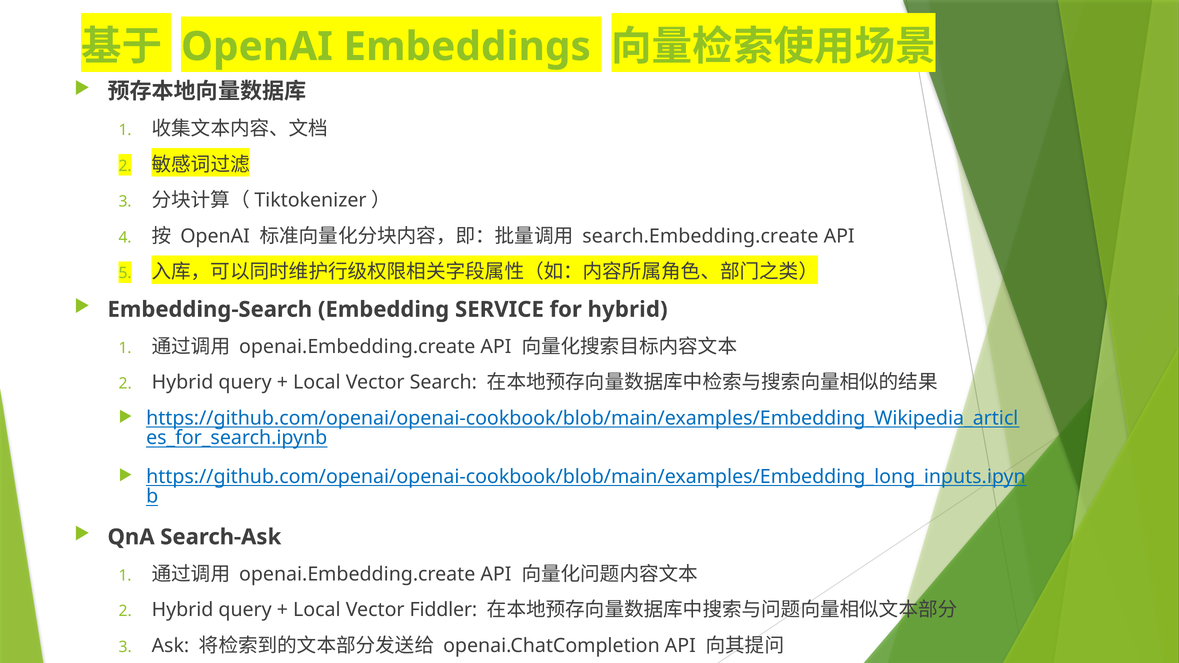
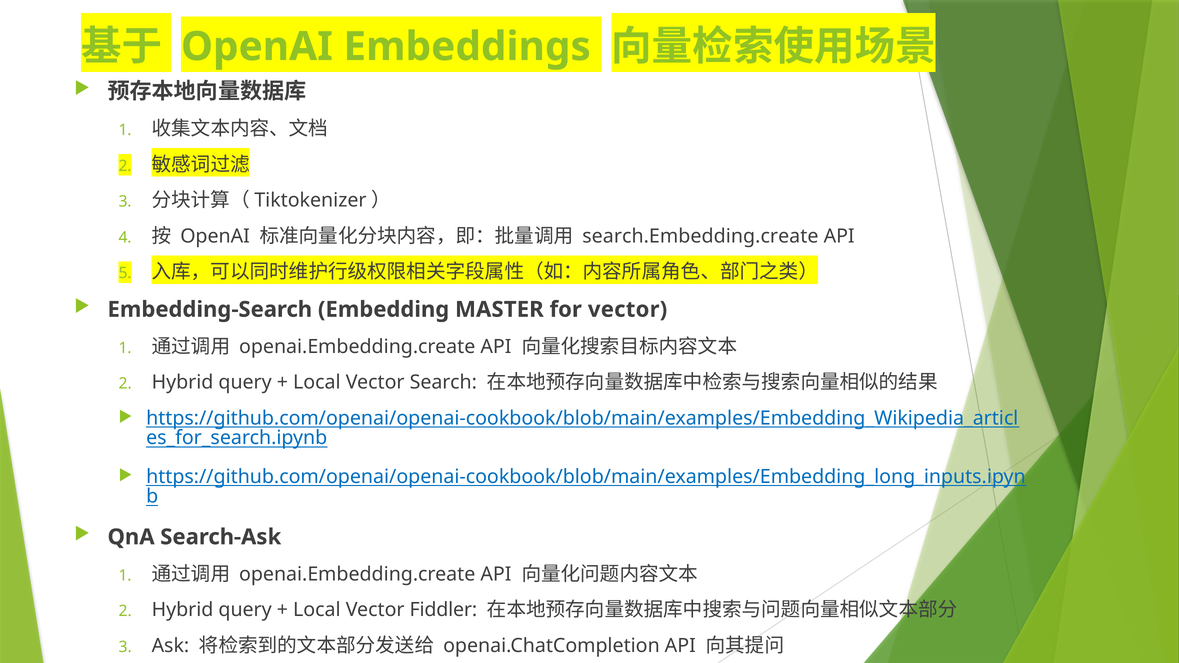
SERVICE: SERVICE -> MASTER (499, 310)
for hybrid: hybrid -> vector (628, 310)
